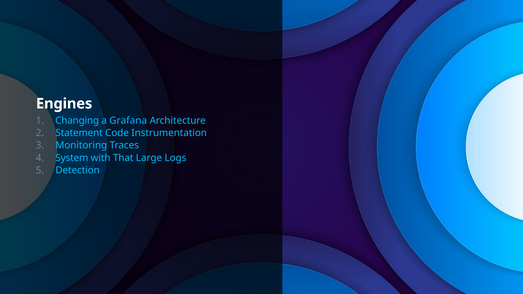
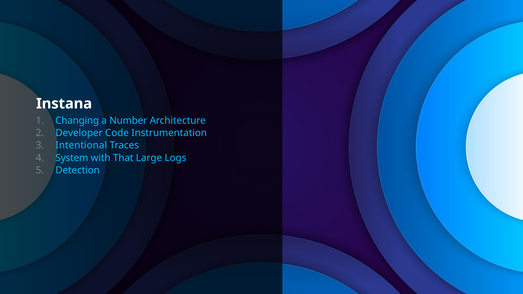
Engines: Engines -> Instana (64, 104)
Grafana: Grafana -> Number (128, 121)
Statement: Statement -> Developer (79, 133)
Monitoring: Monitoring -> Intentional (81, 145)
